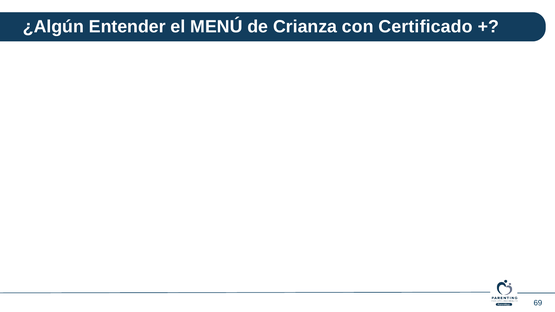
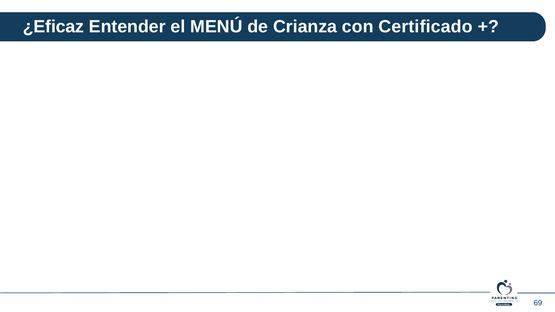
¿Algún: ¿Algún -> ¿Eficaz (53, 27)
